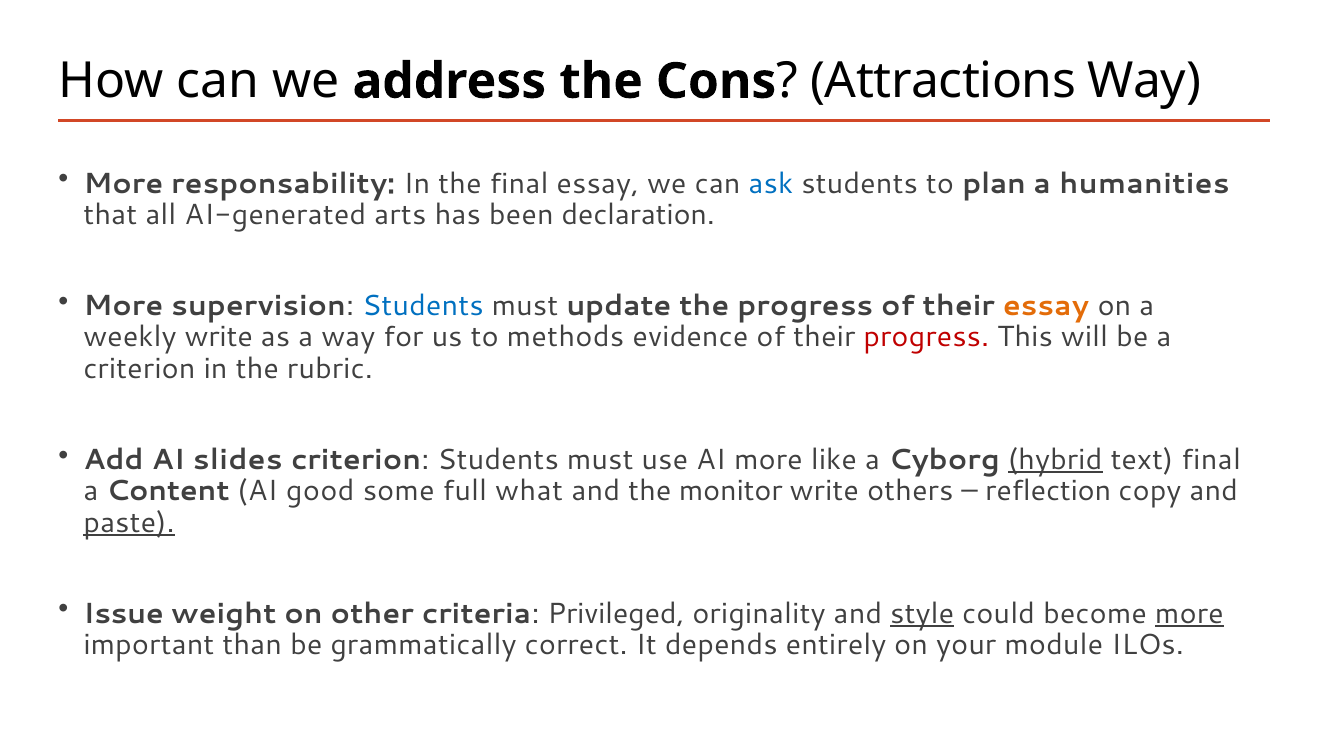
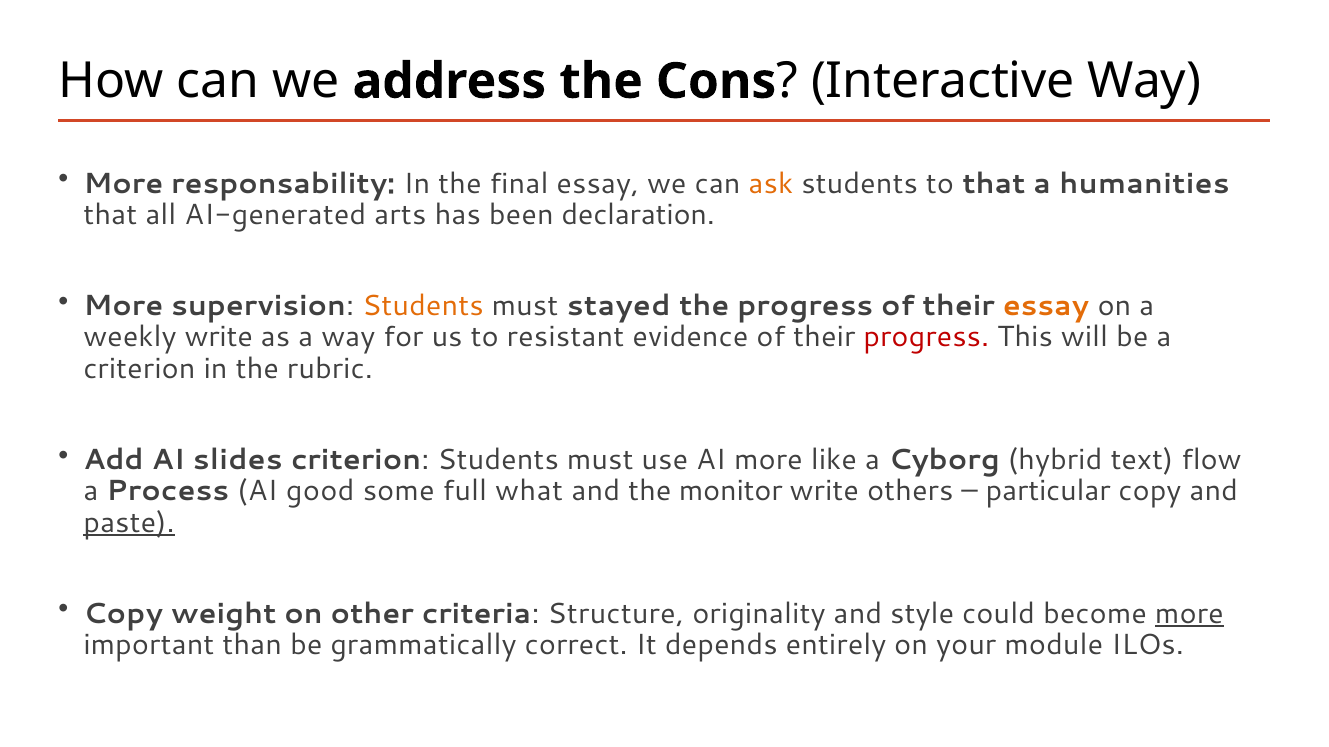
Attractions: Attractions -> Interactive (943, 81)
ask colour: blue -> orange (771, 184)
to plan: plan -> that (994, 184)
Students colour: blue -> orange (423, 306)
update: update -> stayed (619, 306)
methods: methods -> resistant (565, 338)
hybrid underline: present -> none (1055, 460)
text final: final -> flow (1211, 460)
Content: Content -> Process (168, 492)
reflection: reflection -> particular (1048, 492)
Issue: Issue -> Copy (123, 614)
Privileged: Privileged -> Structure (616, 614)
style underline: present -> none (922, 614)
